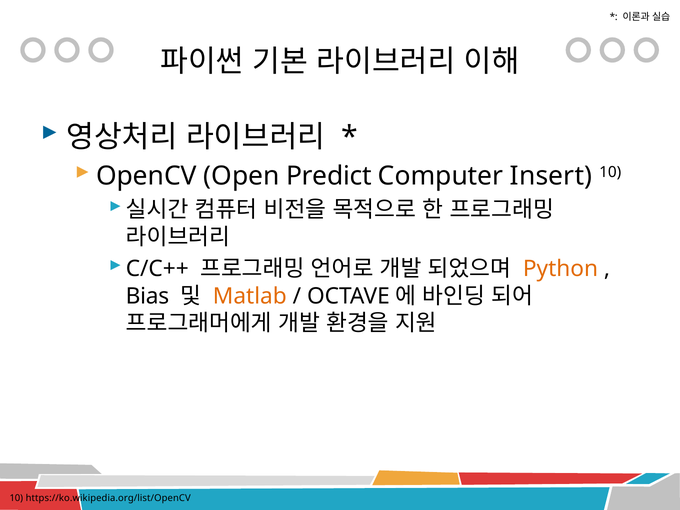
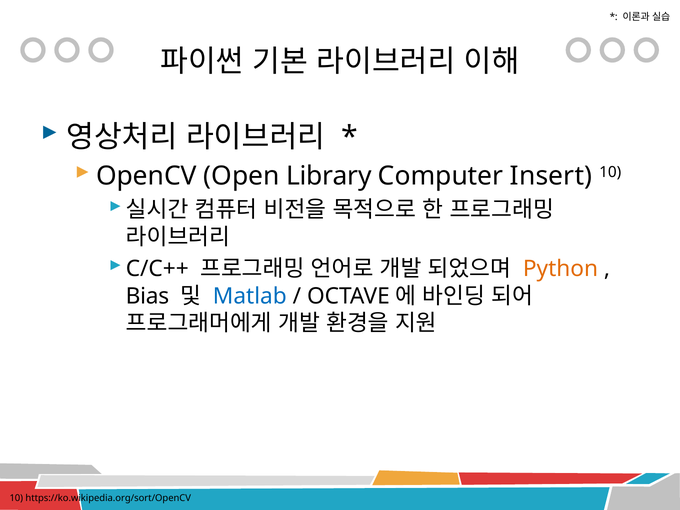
Predict: Predict -> Library (329, 176)
Matlab colour: orange -> blue (250, 296)
https://ko.wikipedia.org/list/OpenCV: https://ko.wikipedia.org/list/OpenCV -> https://ko.wikipedia.org/sort/OpenCV (108, 498)
